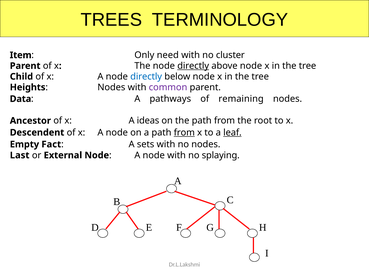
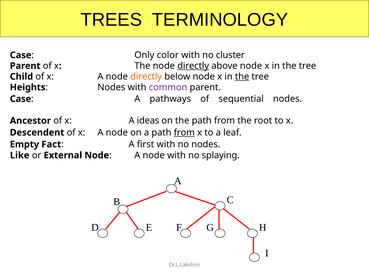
Item: Item -> Case (21, 55)
need: need -> color (168, 55)
directly colour: blue -> orange (146, 77)
the underline: none -> present (242, 77)
Data: Data -> Case (20, 99)
remaining: remaining -> sequential (241, 99)
leaf underline: present -> none (232, 132)
sets: sets -> first (146, 144)
Last: Last -> Like (20, 155)
